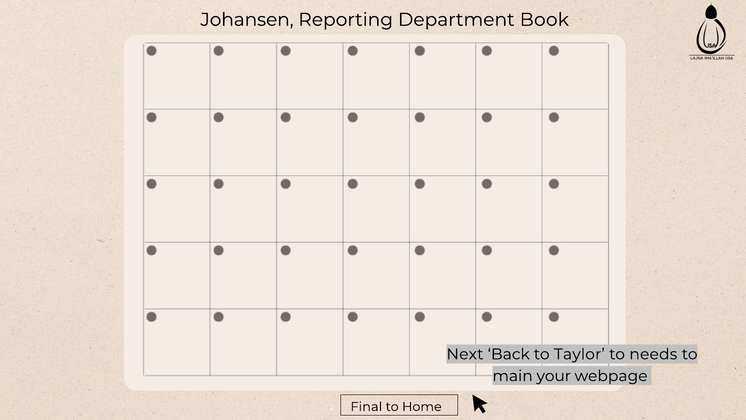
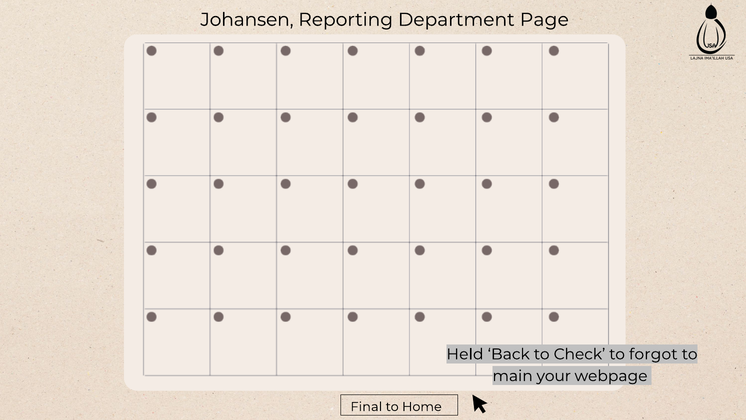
Book: Book -> Page (544, 20)
Next: Next -> Held (465, 354)
Taylor: Taylor -> Check (579, 354)
needs: needs -> forgot (653, 354)
